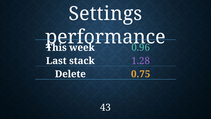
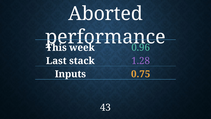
Settings: Settings -> Aborted (106, 14)
Delete: Delete -> Inputs (70, 74)
